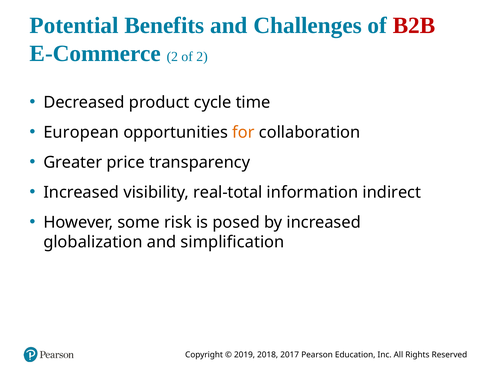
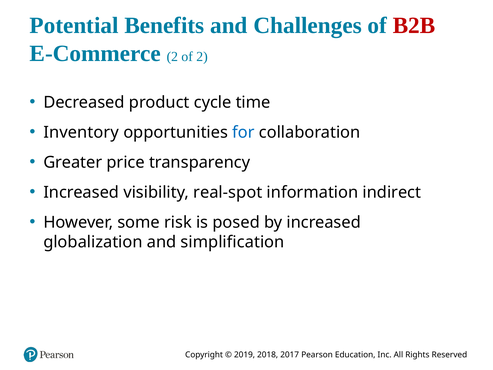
European: European -> Inventory (81, 132)
for colour: orange -> blue (243, 132)
real-total: real-total -> real-spot (228, 192)
